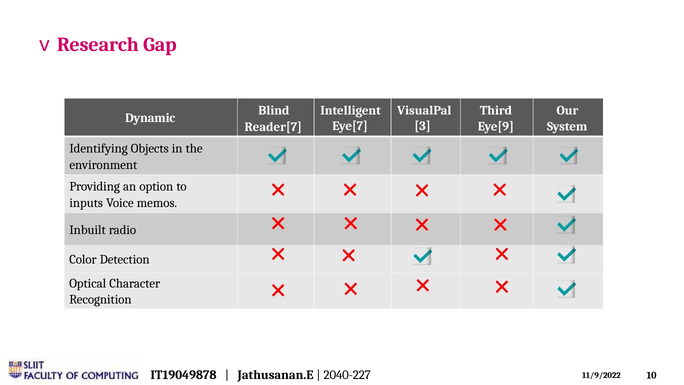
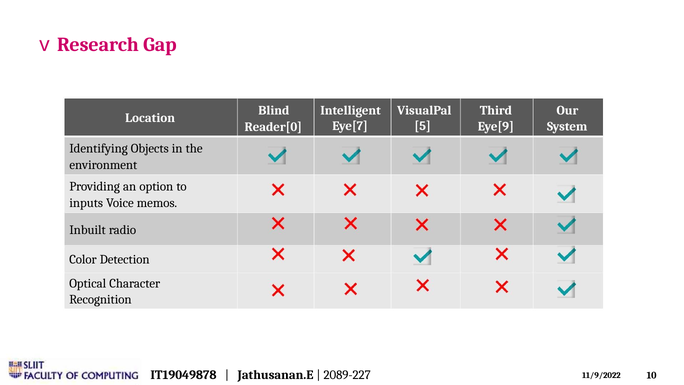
Dynamic: Dynamic -> Location (150, 118)
3: 3 -> 5 (423, 126)
Reader[7: Reader[7 -> Reader[0 (273, 127)
2040-227: 2040-227 -> 2089-227 (347, 375)
